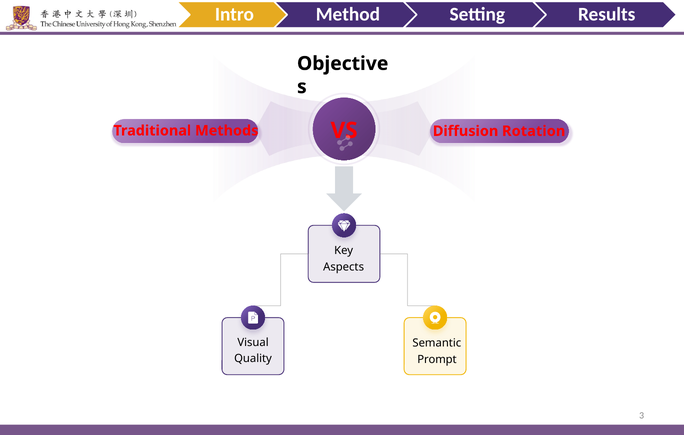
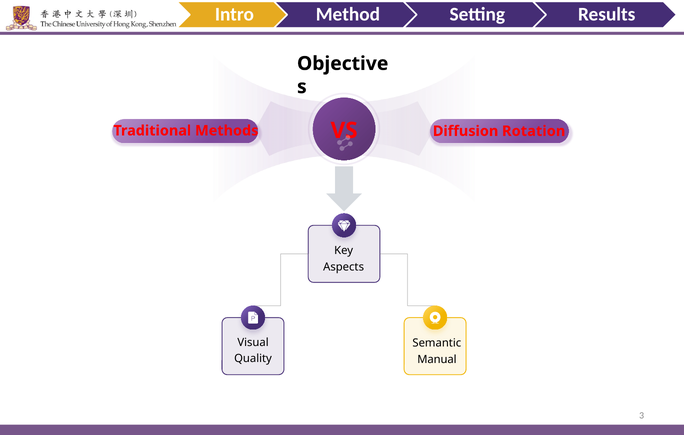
Prompt: Prompt -> Manual (437, 359)
